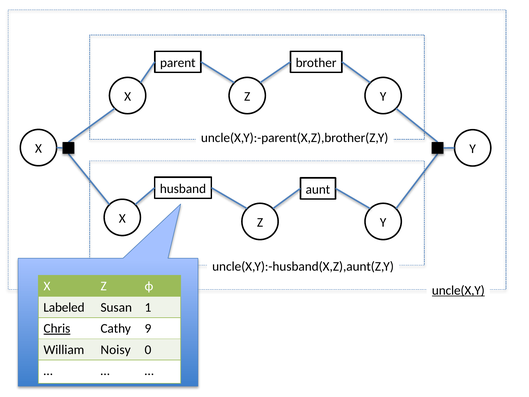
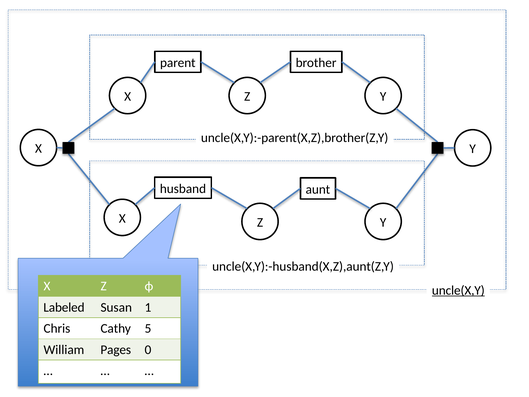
Chris underline: present -> none (57, 328)
9: 9 -> 5 (148, 328)
Noisy: Noisy -> Pages (116, 350)
